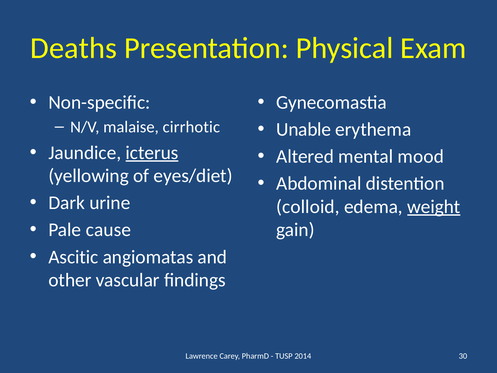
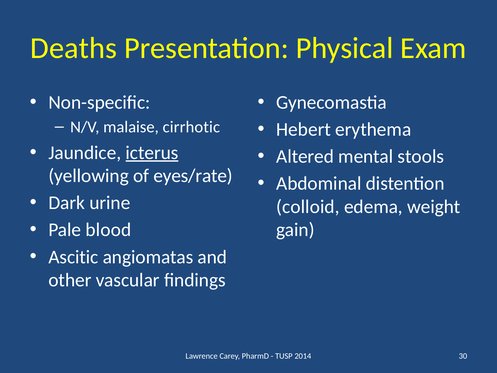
Unable: Unable -> Hebert (304, 129)
mood: mood -> stools (421, 156)
eyes/diet: eyes/diet -> eyes/rate (193, 176)
weight underline: present -> none (434, 207)
cause: cause -> blood (109, 230)
